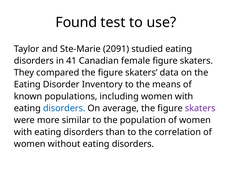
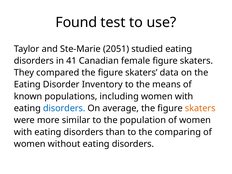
2091: 2091 -> 2051 (116, 49)
skaters colour: purple -> orange (200, 108)
correlation: correlation -> comparing (178, 132)
